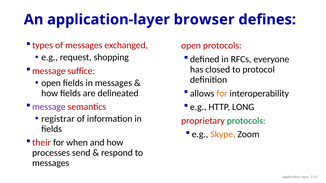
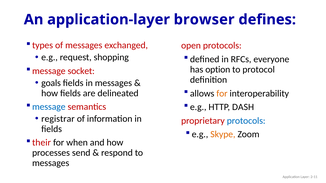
closed: closed -> option (218, 70)
suffice: suffice -> socket (81, 71)
open: open -> goals (51, 83)
message colour: purple -> blue (49, 107)
LONG: LONG -> DASH (243, 107)
protocols colour: green -> blue (246, 121)
